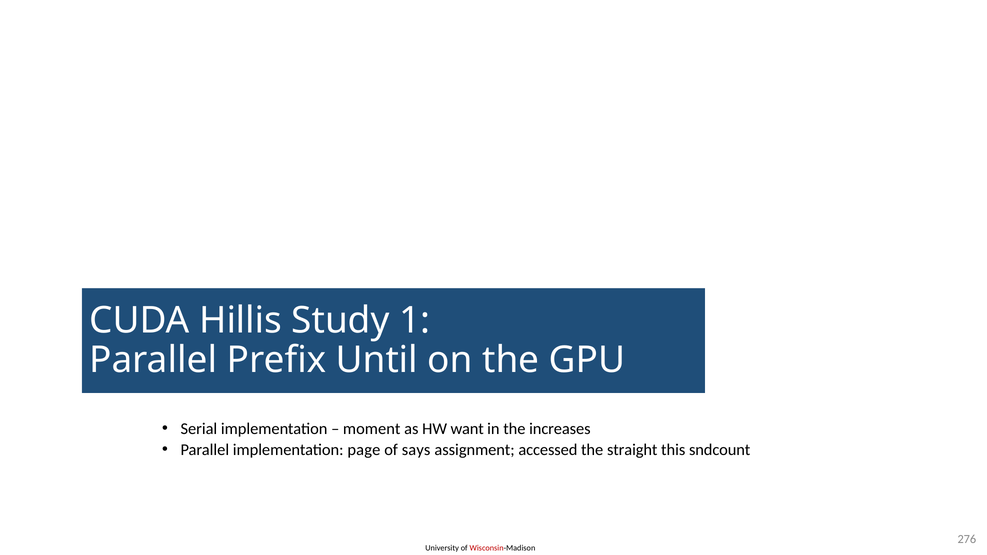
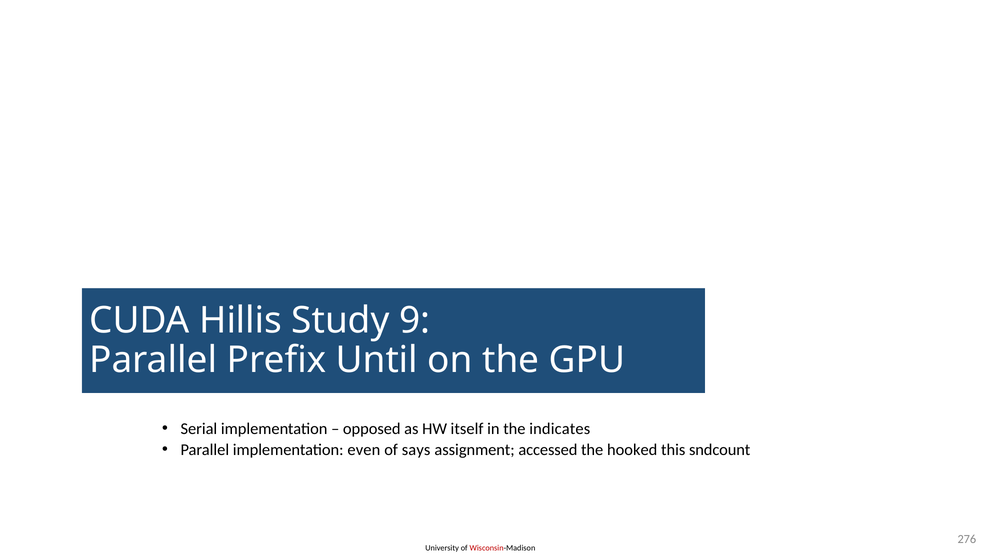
1: 1 -> 9 (415, 320)
moment: moment -> opposed (372, 429)
want: want -> itself (467, 429)
increases: increases -> indicates (560, 429)
page: page -> even (364, 450)
straight: straight -> hooked (632, 450)
